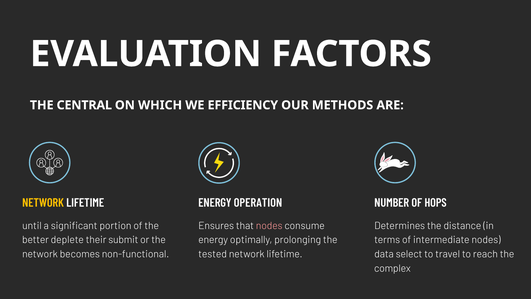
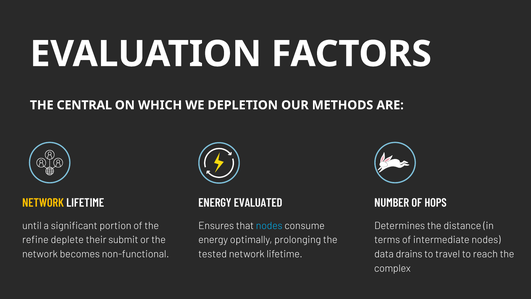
EFFICIENCY: EFFICIENCY -> DEPLETION (243, 105)
OPERATION: OPERATION -> EVALUATED (258, 203)
nodes colour: pink -> light blue (269, 225)
better: better -> refine (35, 240)
select: select -> drains (409, 254)
